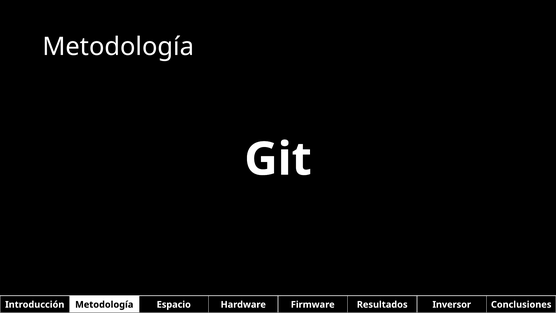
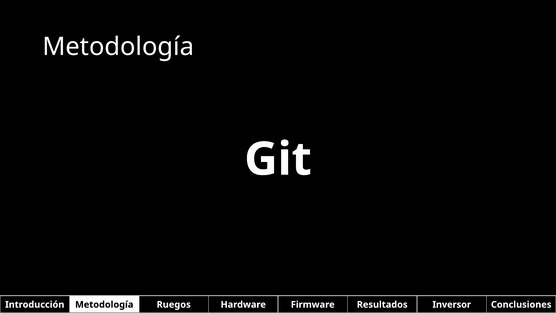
Espacio: Espacio -> Ruegos (174, 304)
